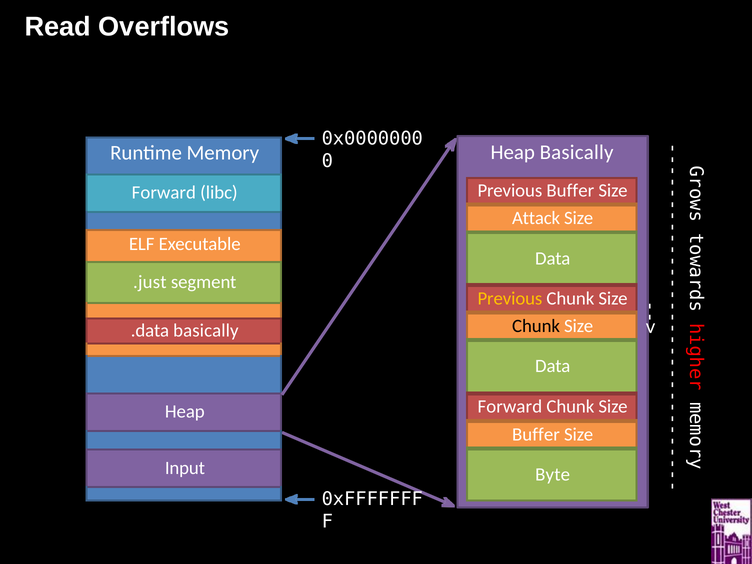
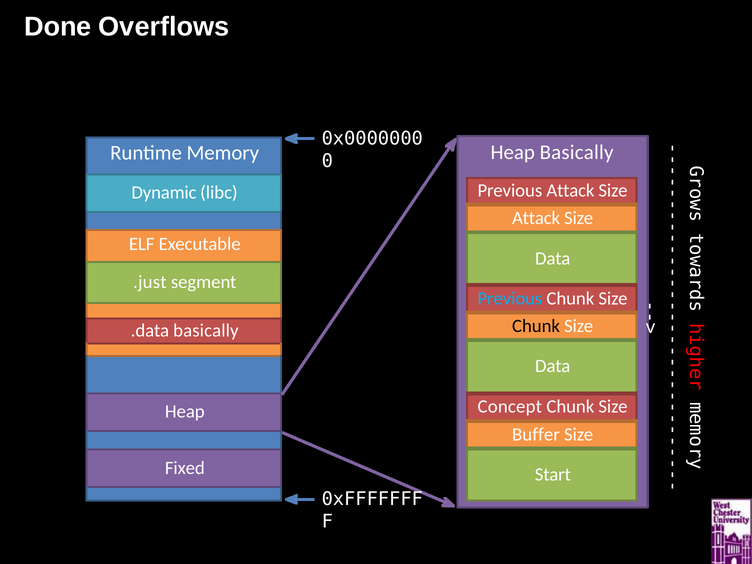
Read: Read -> Done (58, 27)
Previous Buffer: Buffer -> Attack (570, 190)
Forward: Forward -> Dynamic (164, 193)
Previous colour: yellow -> light blue (510, 298)
Forward: Forward -> Concept (510, 407)
Input: Input -> Fixed (185, 468)
Byte: Byte -> Start (553, 475)
